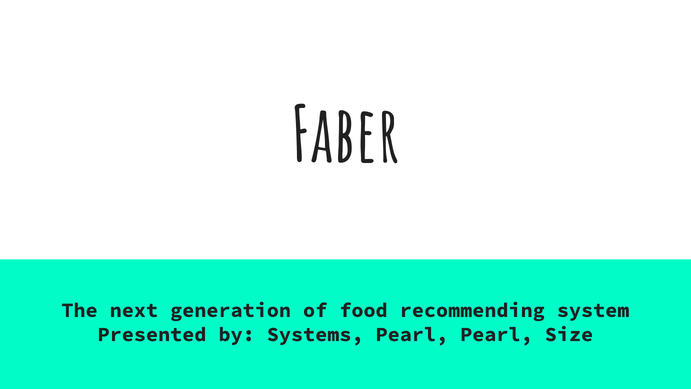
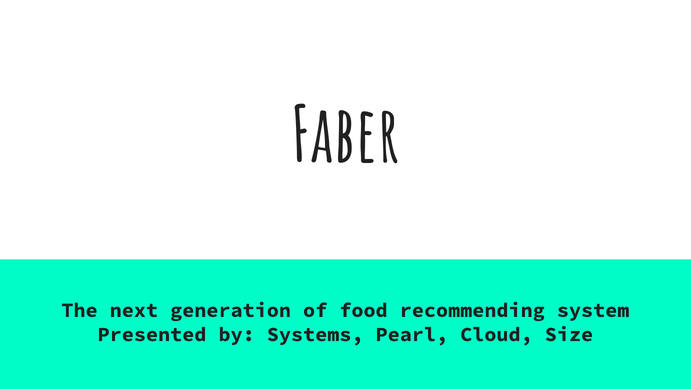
Pearl Pearl: Pearl -> Cloud (496, 334)
